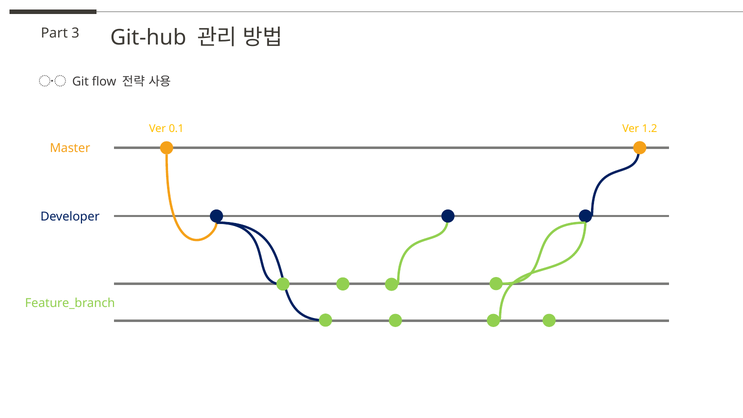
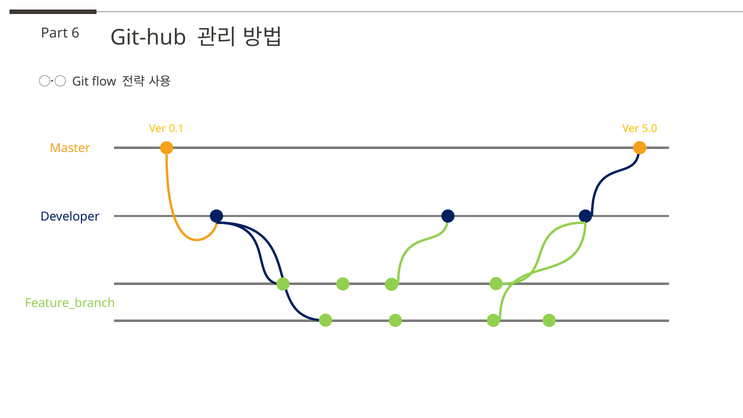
3: 3 -> 6 (75, 33)
1.2: 1.2 -> 5.0 (650, 128)
